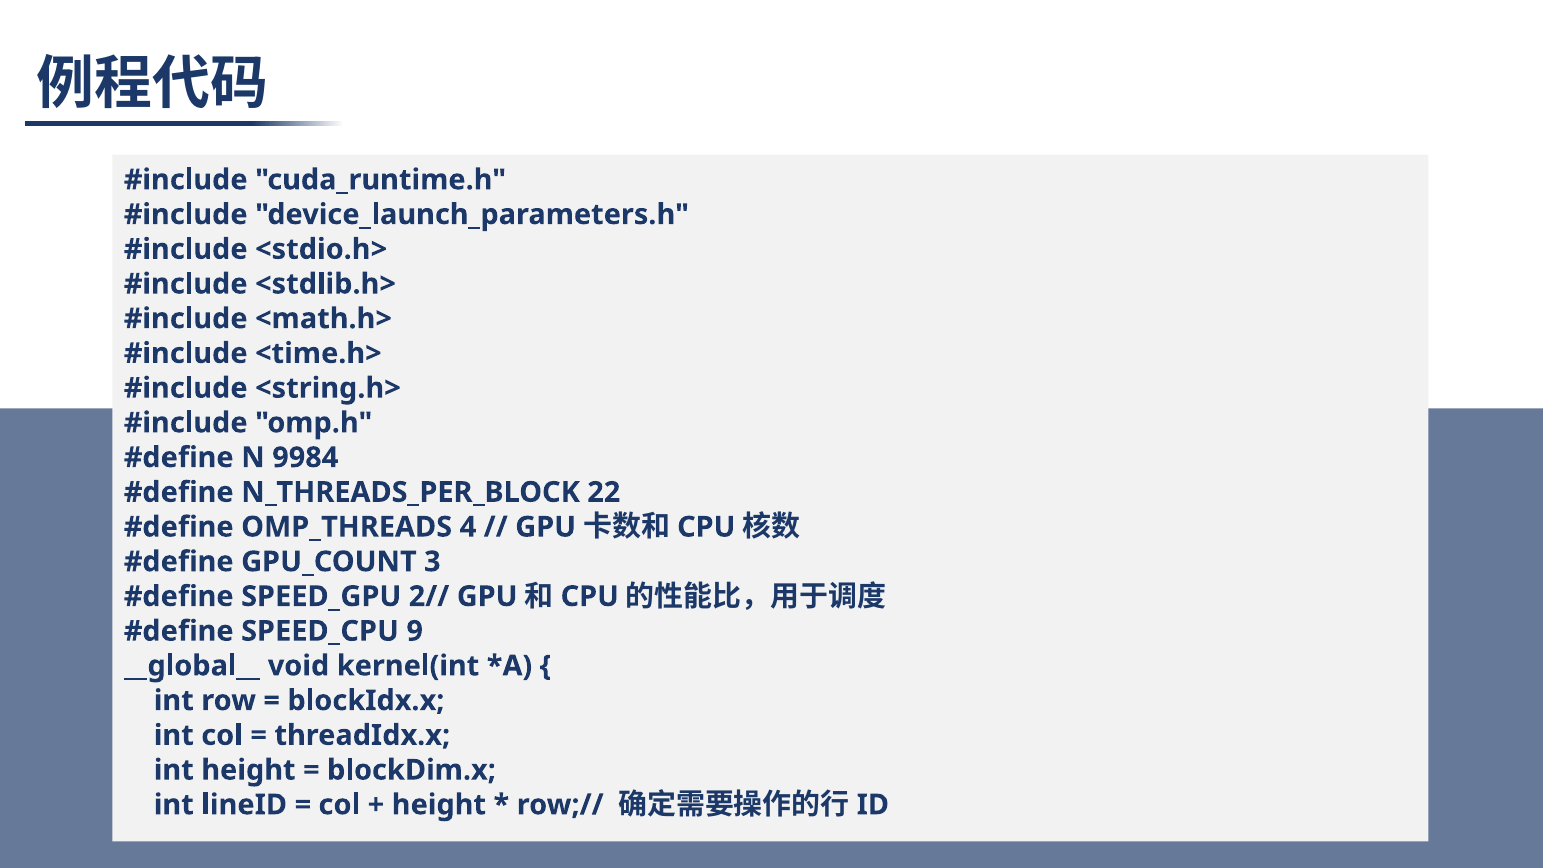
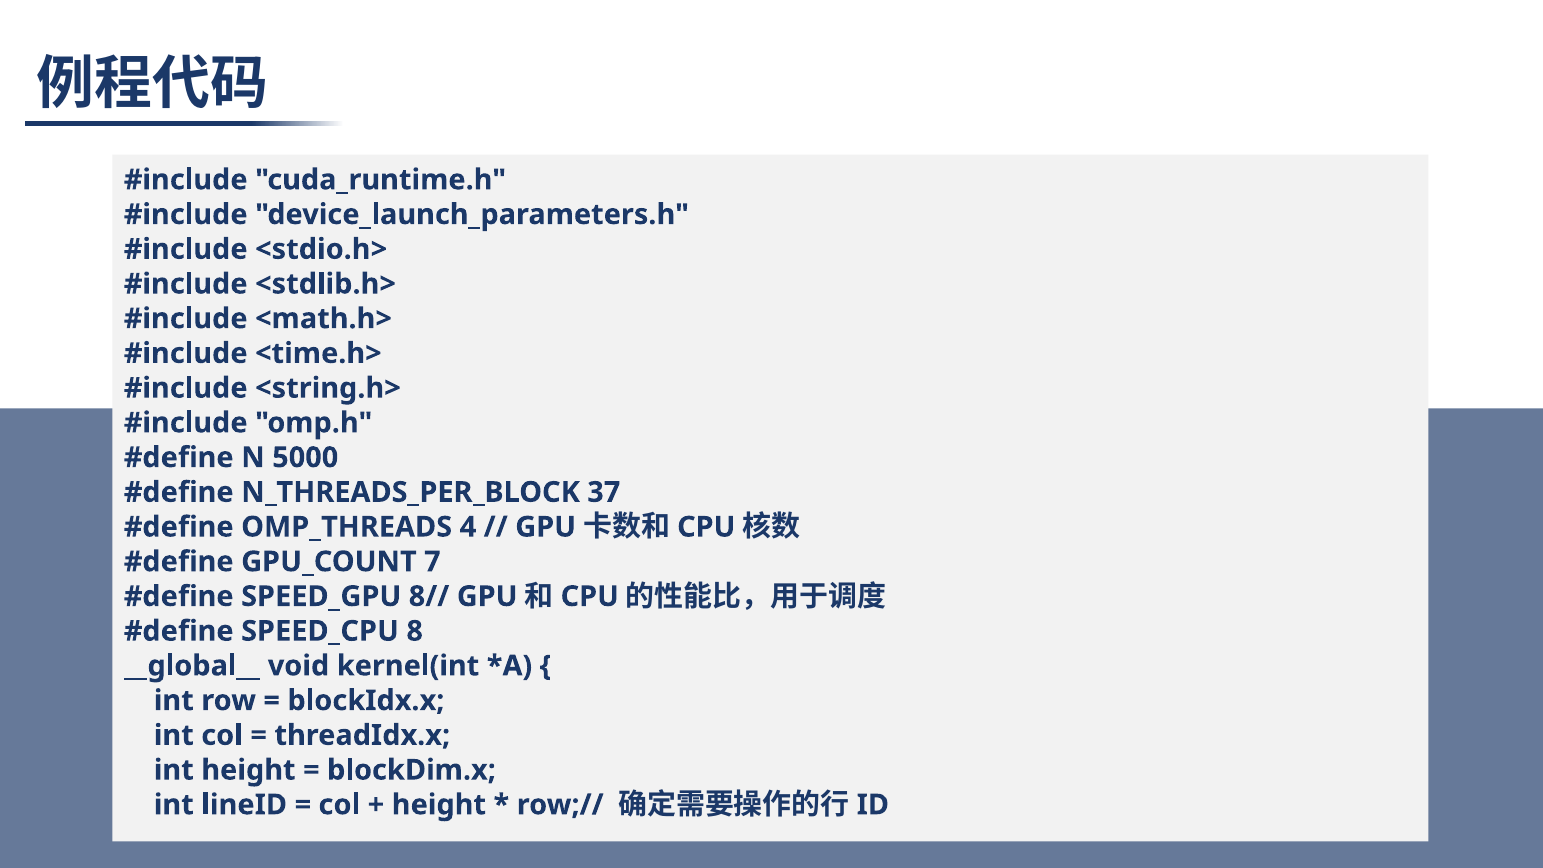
9984: 9984 -> 5000 (305, 458)
22: 22 -> 37 (604, 492)
3: 3 -> 7 (432, 562)
2//: 2// -> 8// (429, 596)
9: 9 -> 8 (415, 631)
